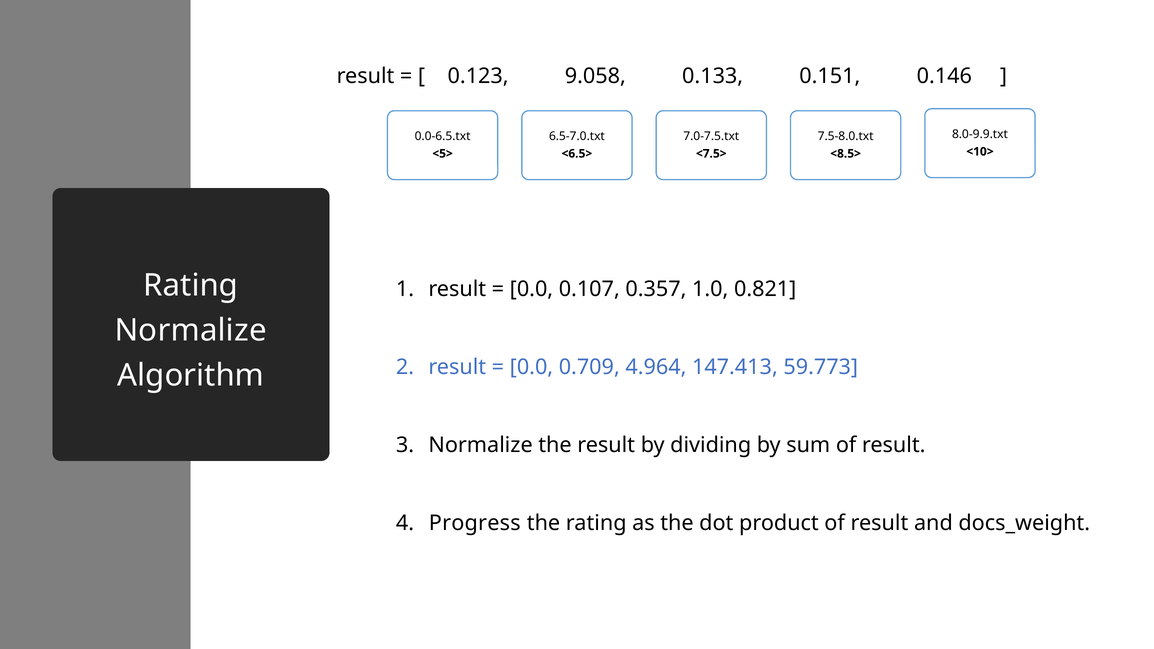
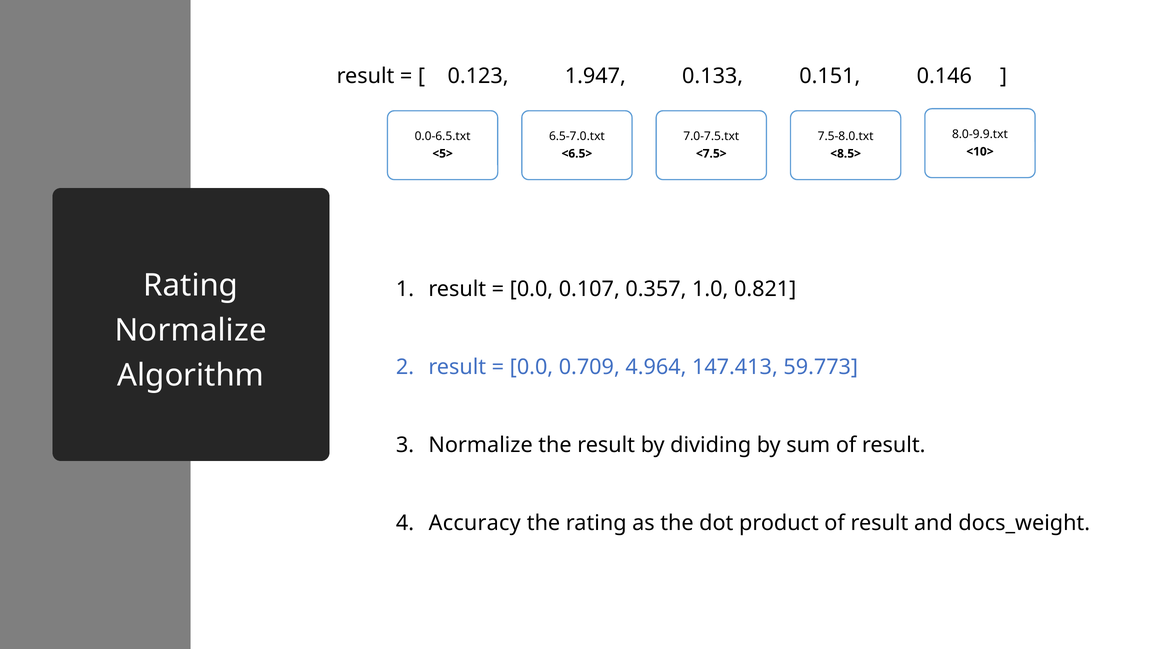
9.058: 9.058 -> 1.947 (595, 76)
Progress: Progress -> Accuracy (475, 523)
